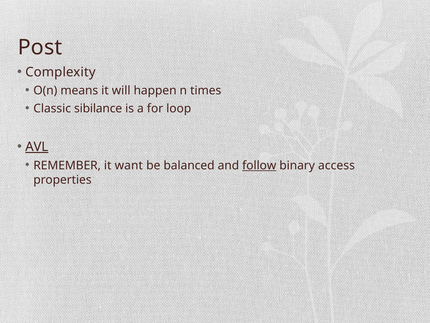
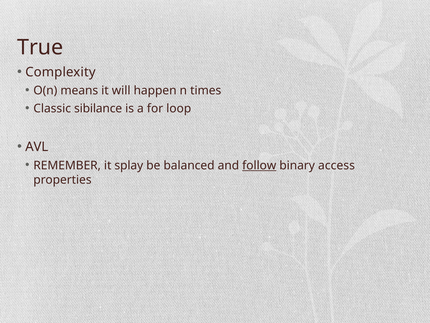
Post: Post -> True (40, 47)
AVL underline: present -> none (37, 147)
want: want -> splay (129, 165)
